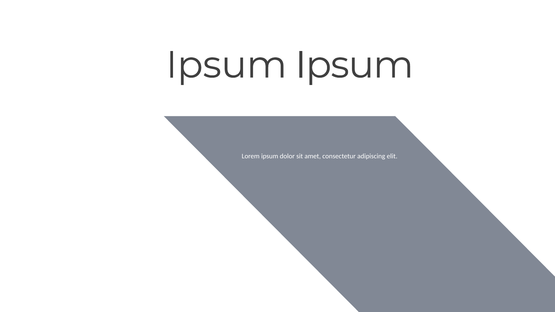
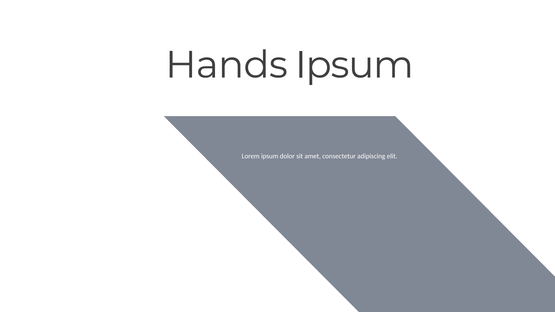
Ipsum: Ipsum -> Hands (227, 65)
